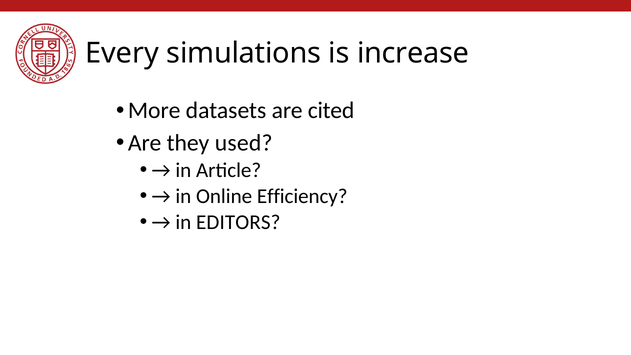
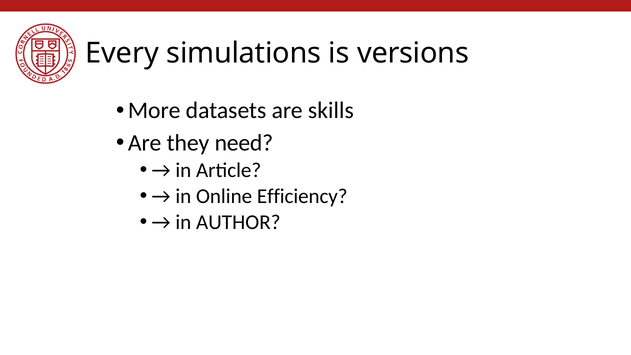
increase: increase -> versions (413, 53)
cited: cited -> skills (331, 111)
used: used -> need (244, 143)
EDITORS: EDITORS -> AUTHOR (238, 222)
